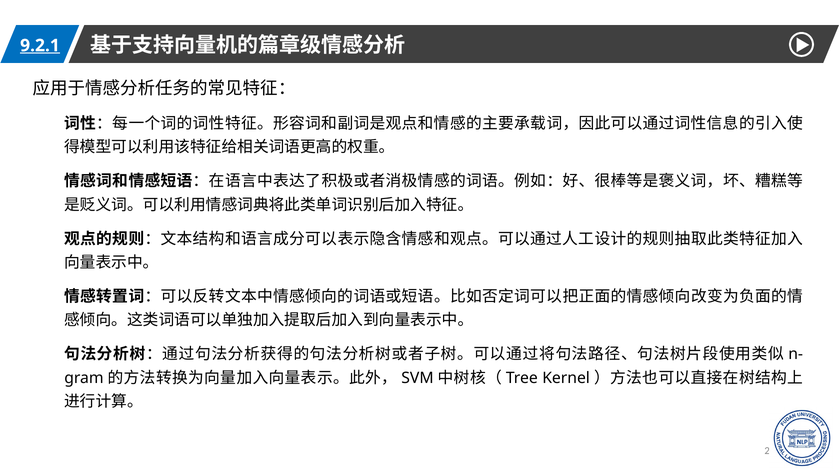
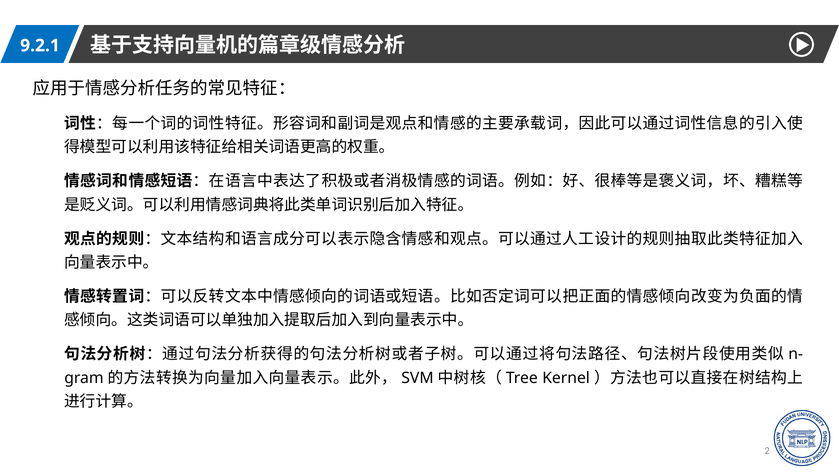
9.2.1 underline: present -> none (40, 46)
